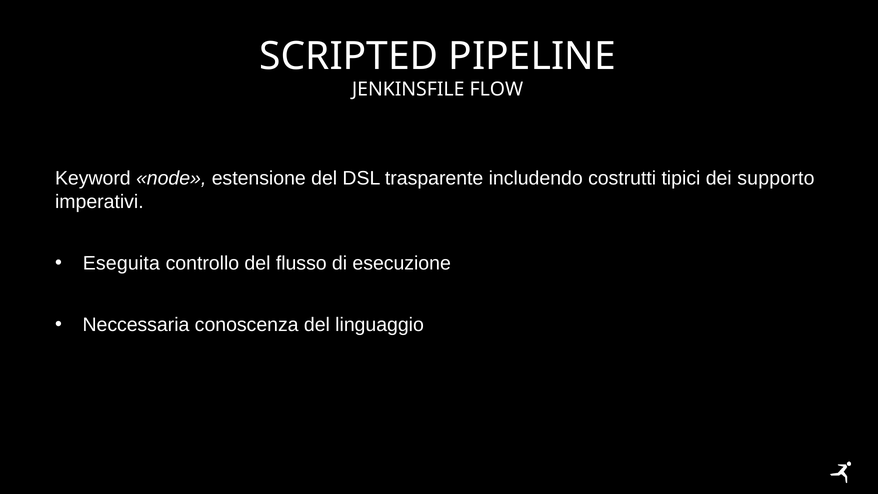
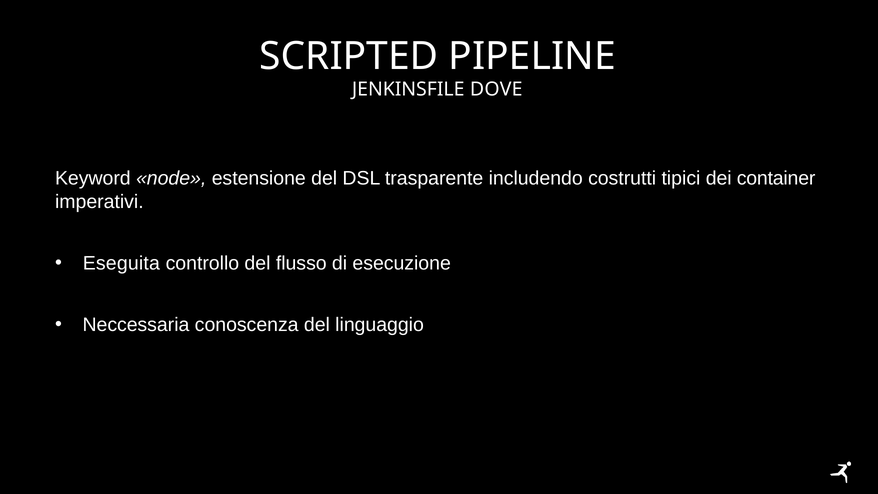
FLOW: FLOW -> DOVE (496, 89)
supporto: supporto -> container (776, 178)
